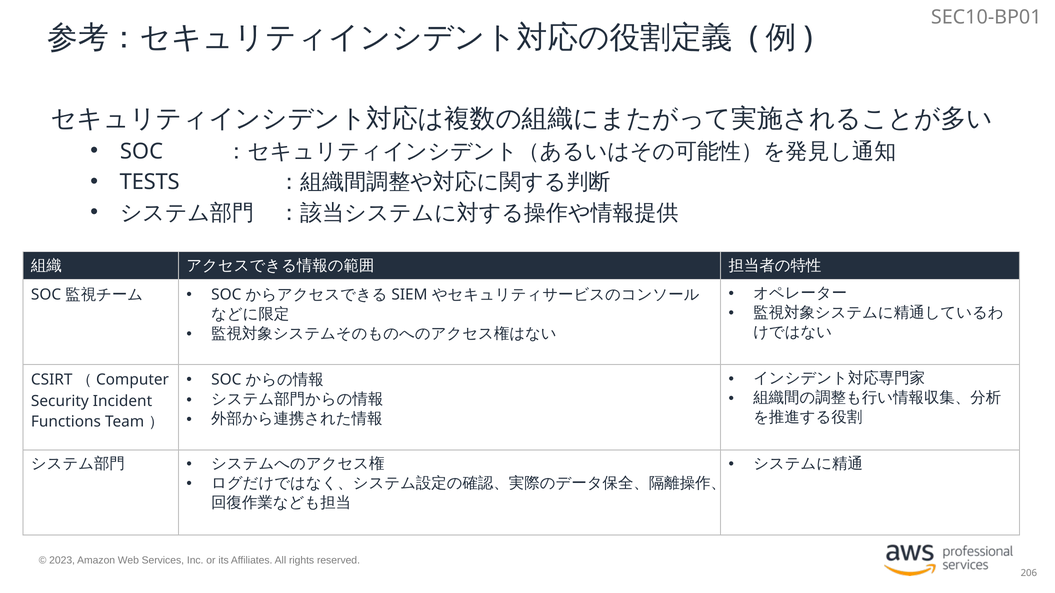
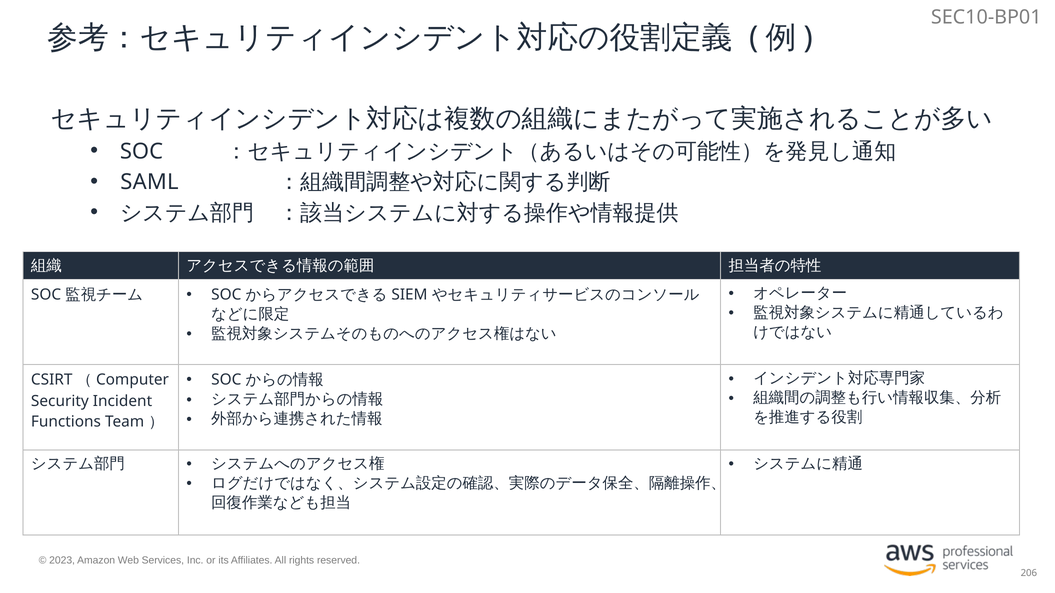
TESTS: TESTS -> SAML (149, 182)
